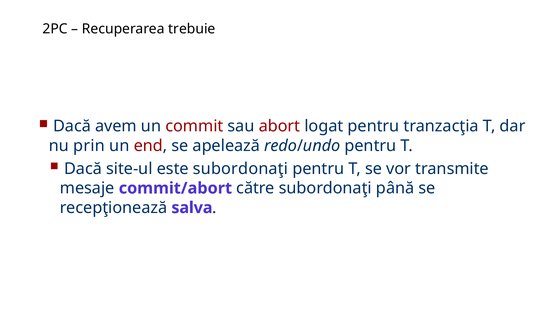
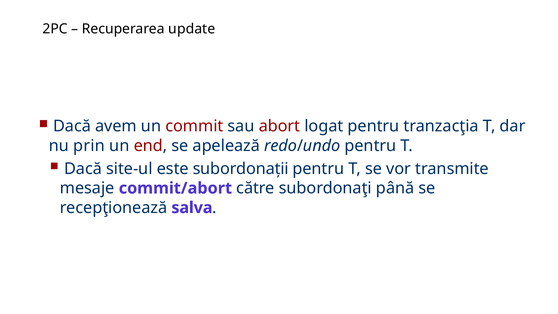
trebuie: trebuie -> update (192, 29)
este subordonaţi: subordonaţi -> subordonații (241, 169)
